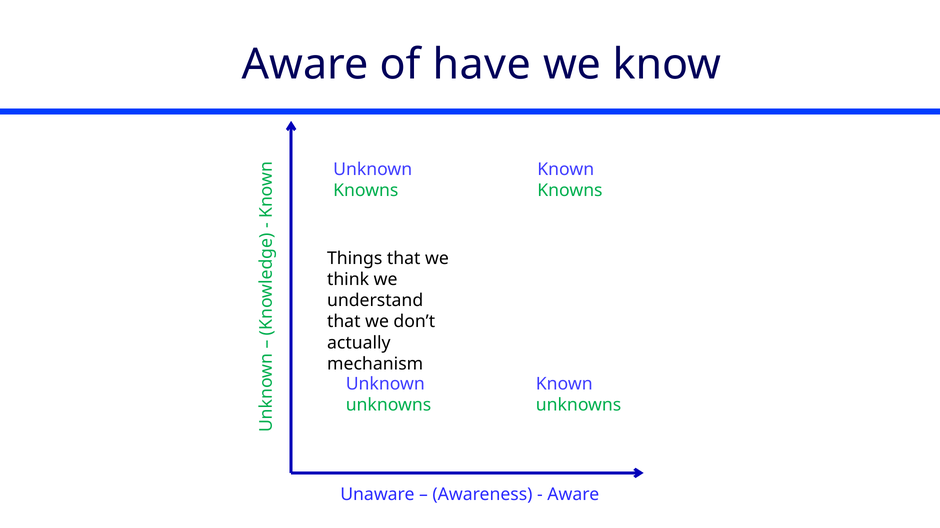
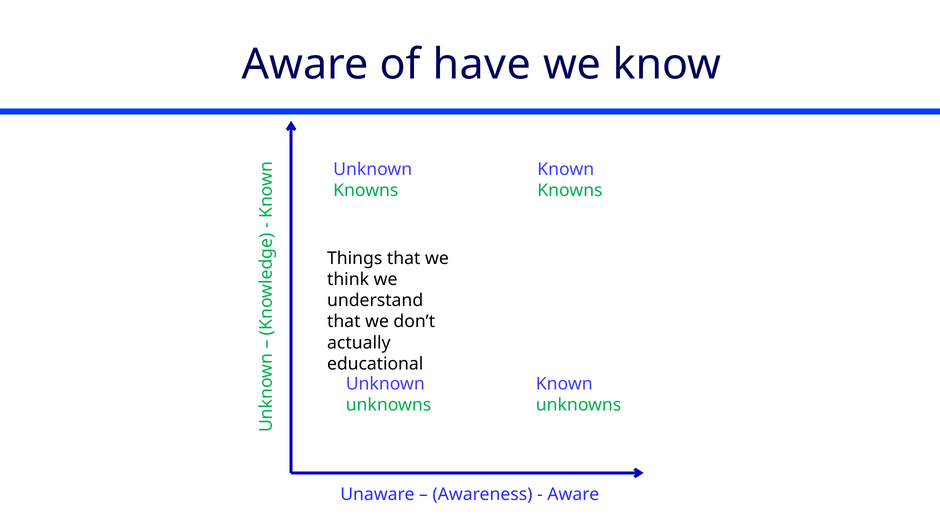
mechanism: mechanism -> educational (375, 364)
